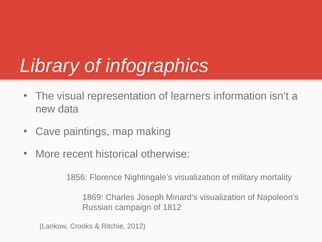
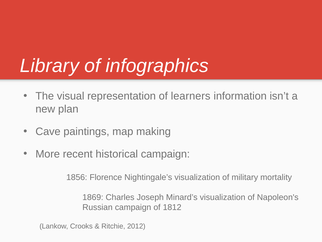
data: data -> plan (68, 109)
historical otherwise: otherwise -> campaign (165, 154)
